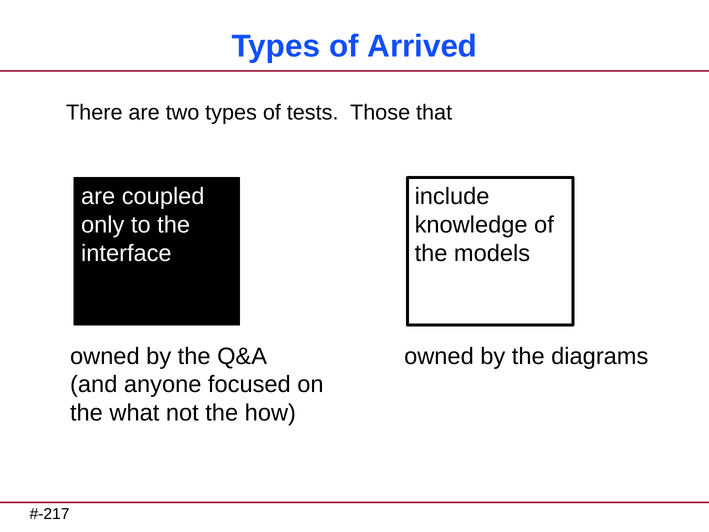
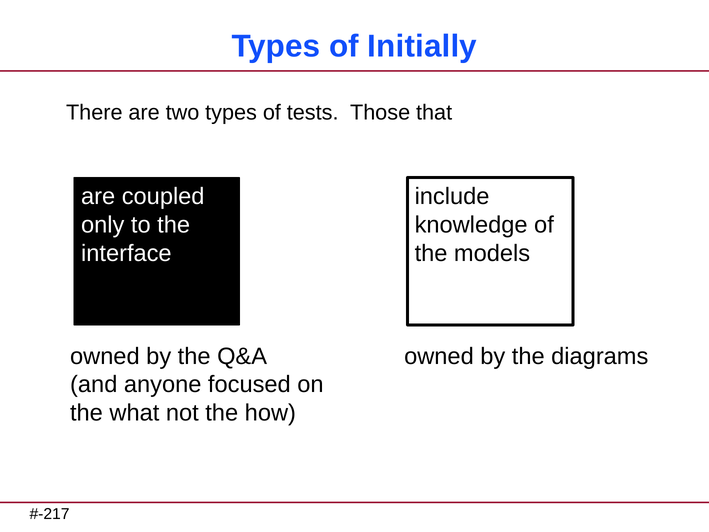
Arrived: Arrived -> Initially (422, 46)
